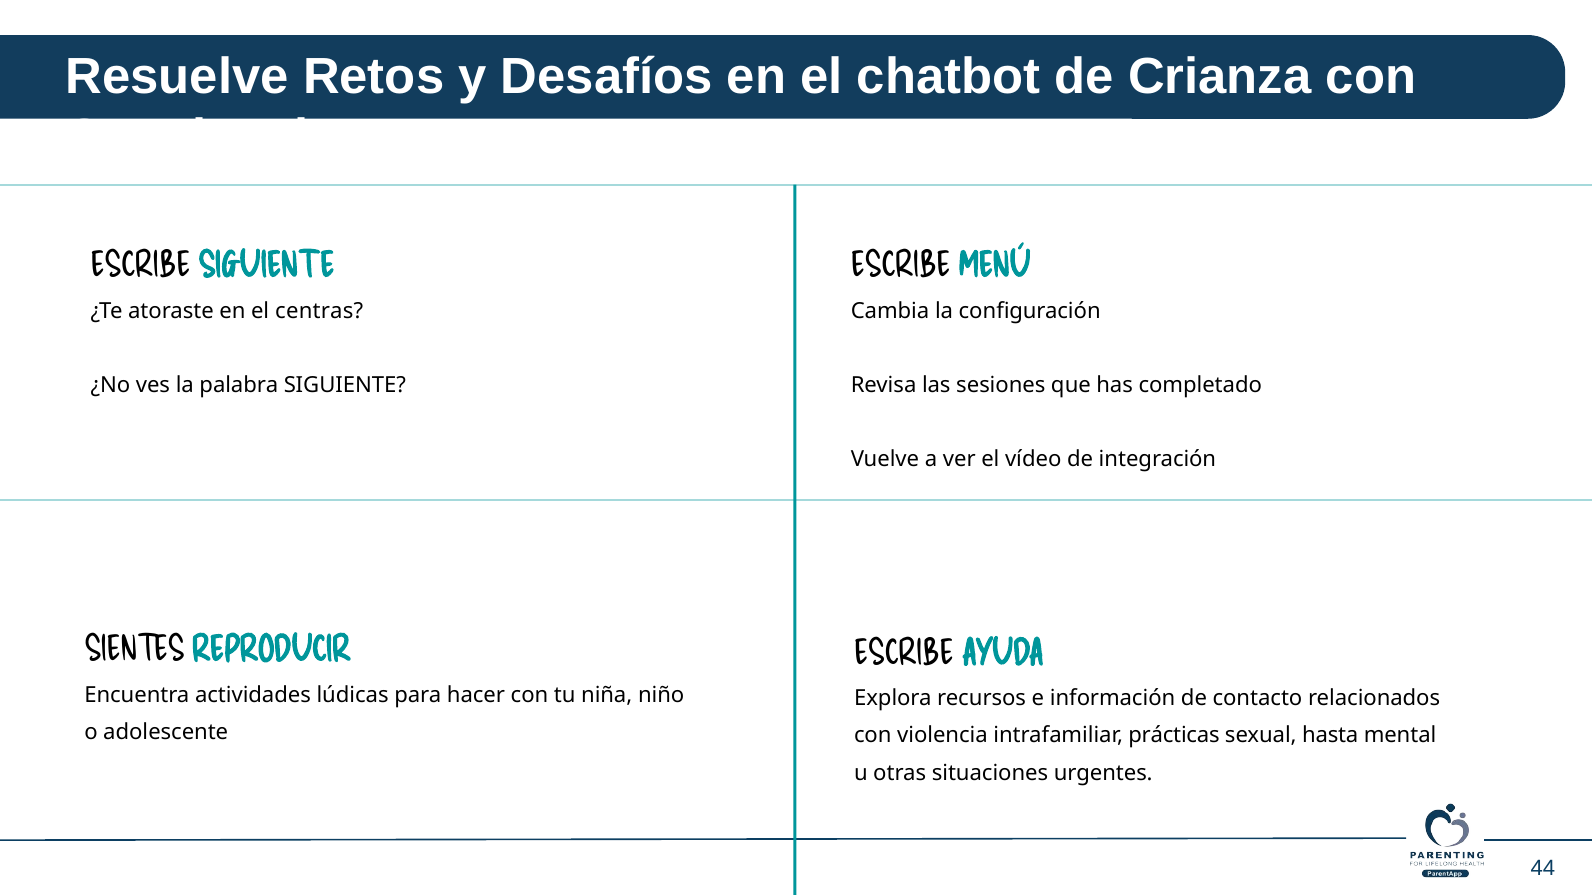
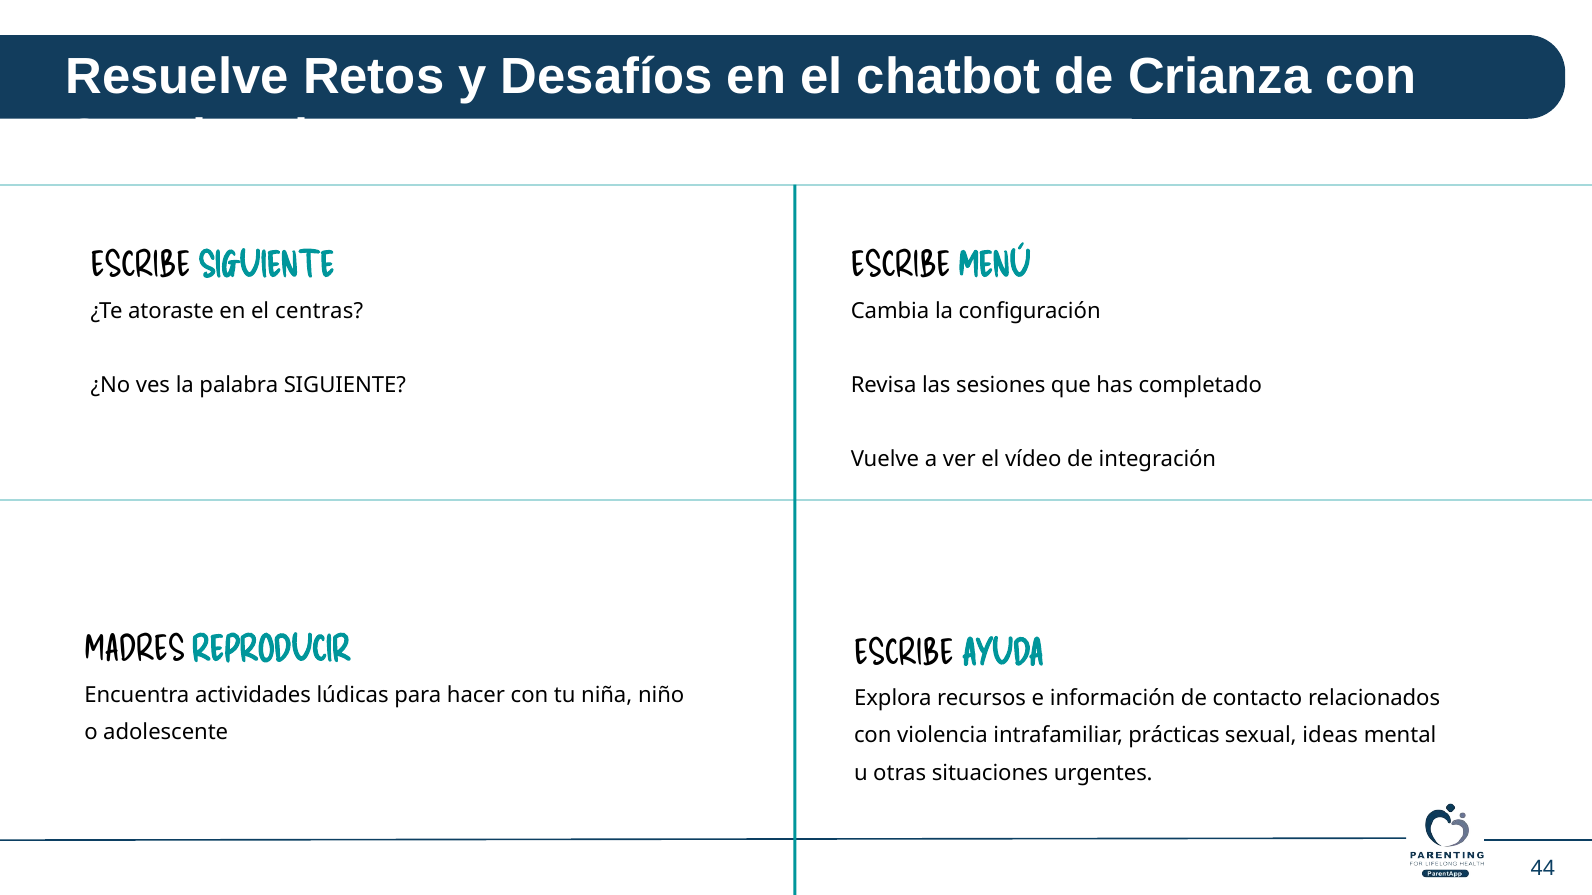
SIENTES: SIENTES -> MADRES (134, 650)
hasta: hasta -> ideas (1330, 736)
